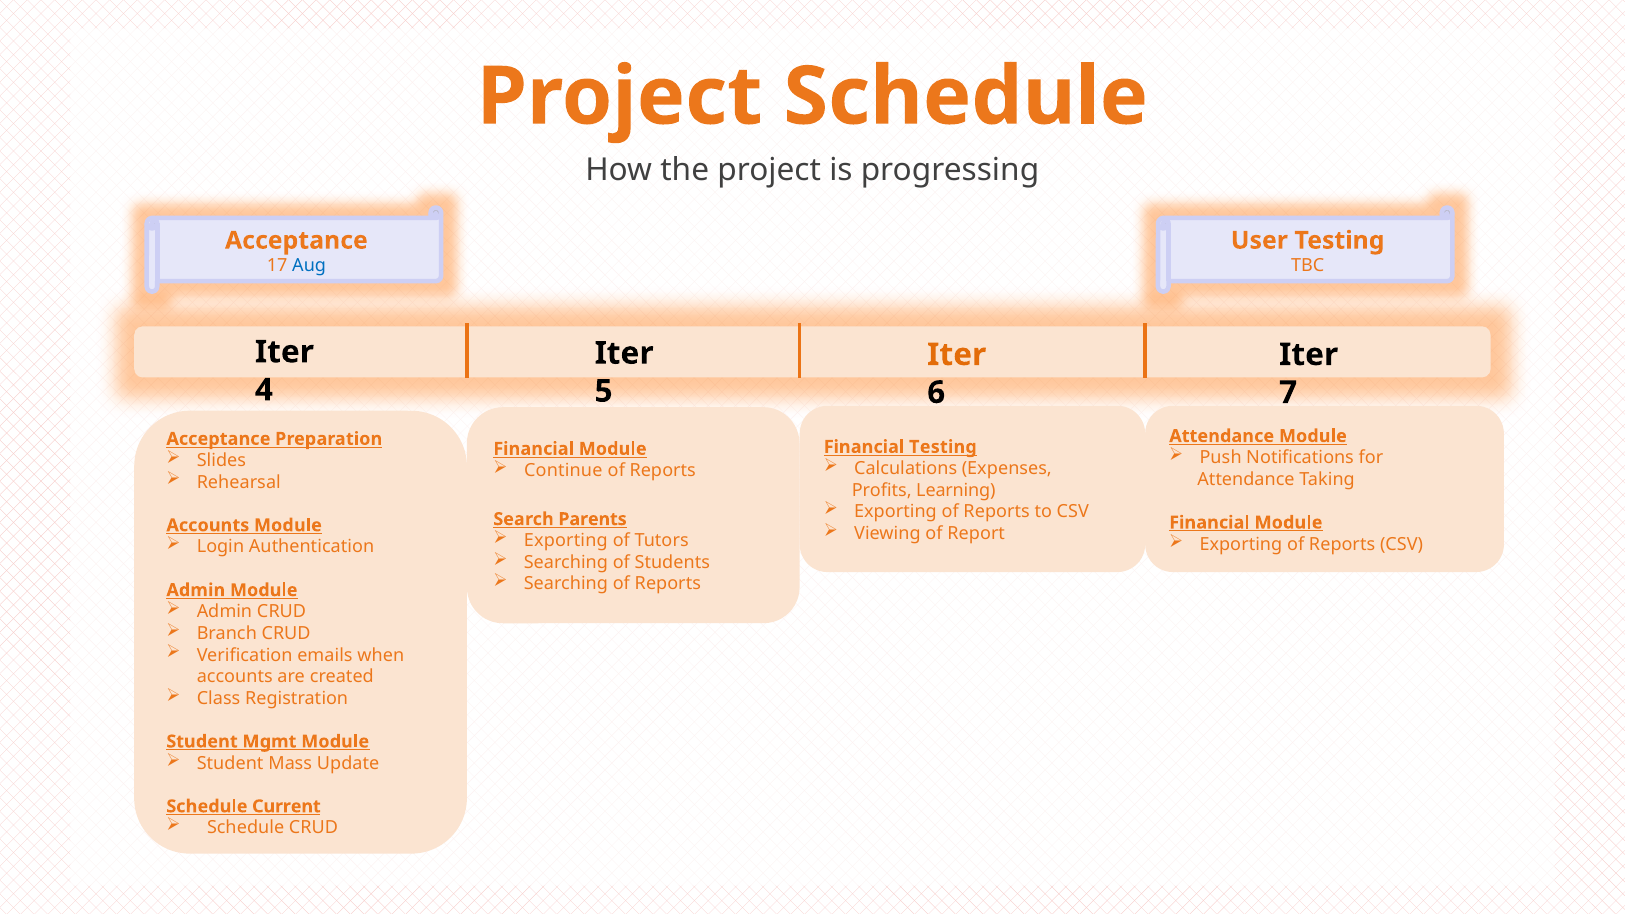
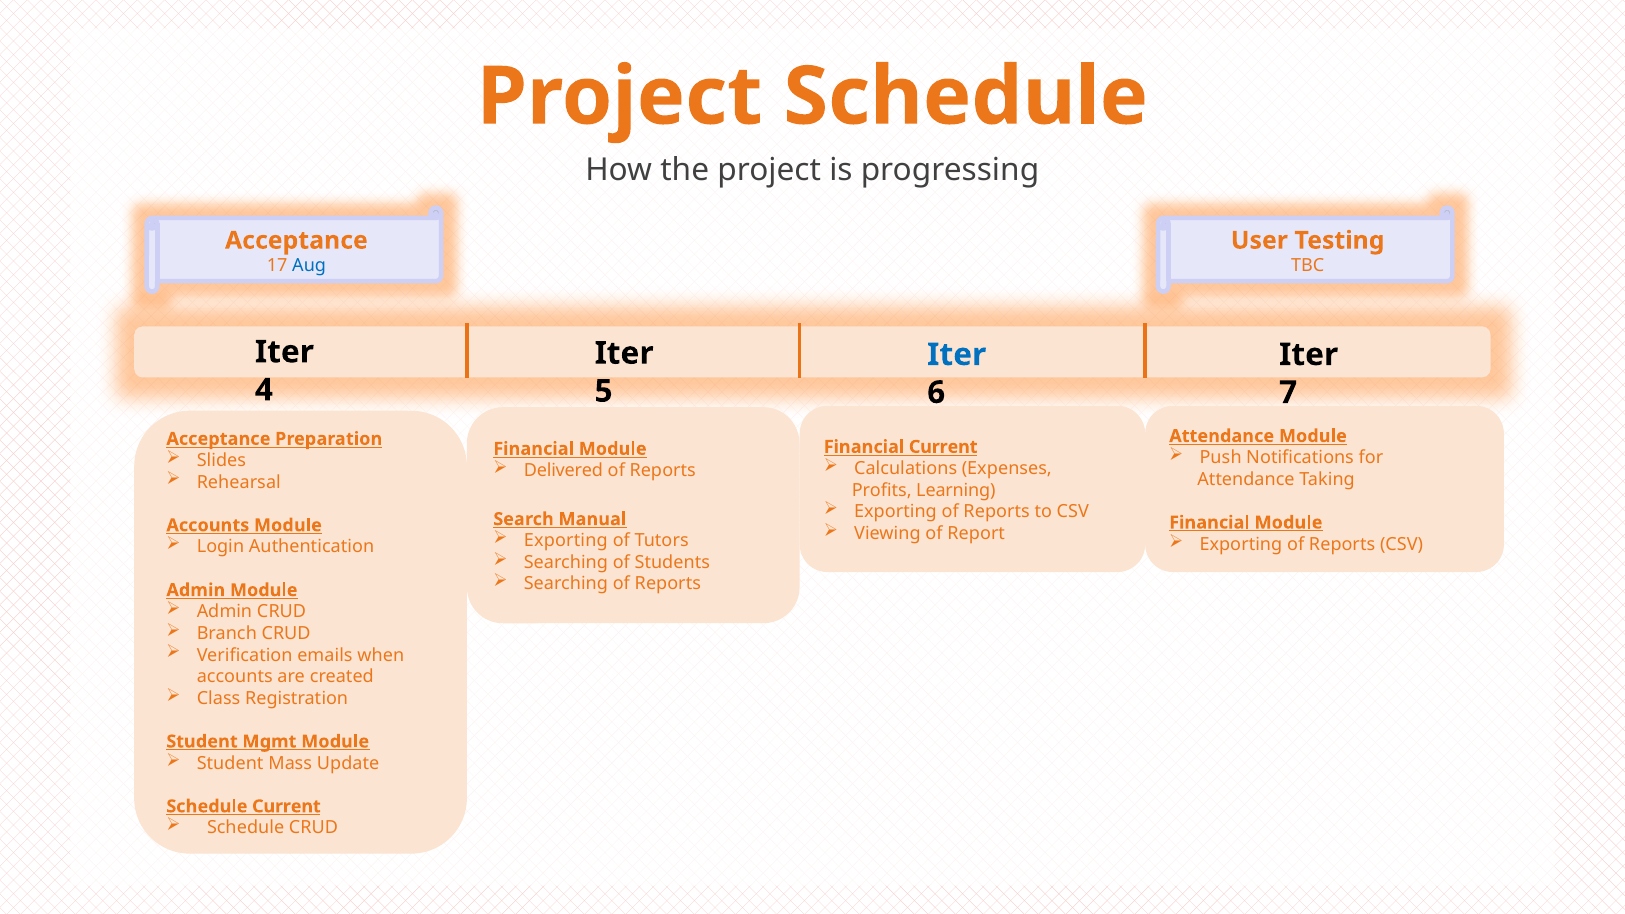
Iter colour: orange -> blue (957, 355)
Financial Testing: Testing -> Current (943, 447)
Continue: Continue -> Delivered (563, 470)
Parents: Parents -> Manual (592, 519)
